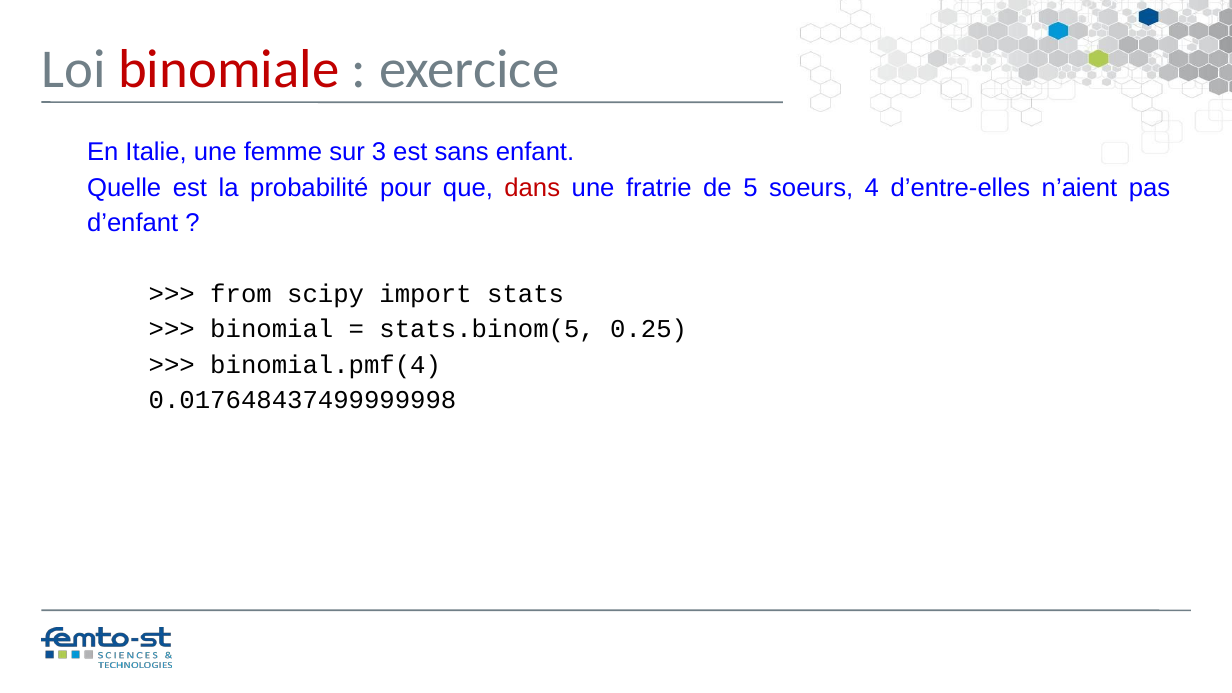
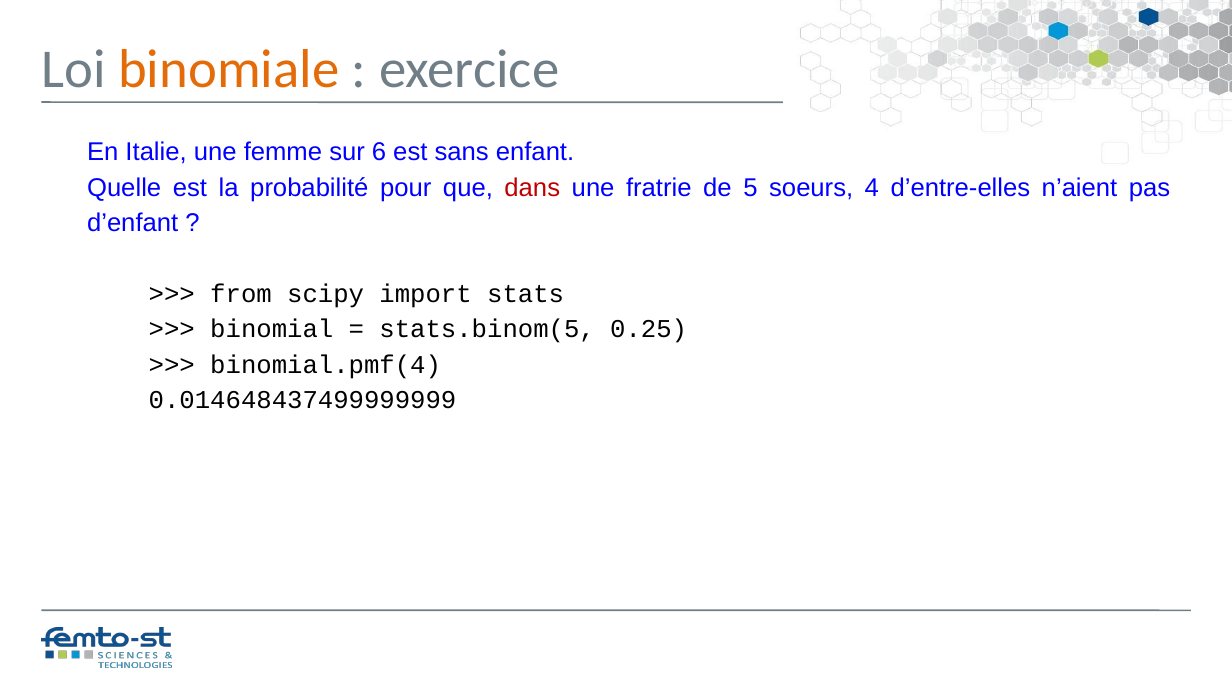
binomiale colour: red -> orange (229, 70)
3: 3 -> 6 (379, 152)
0.017648437499999998: 0.017648437499999998 -> 0.014648437499999999 (303, 400)
